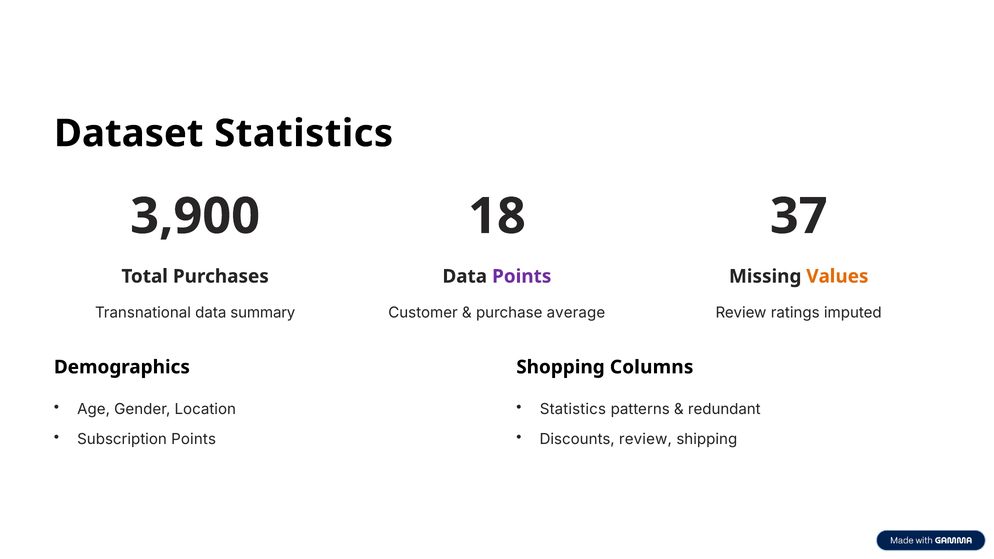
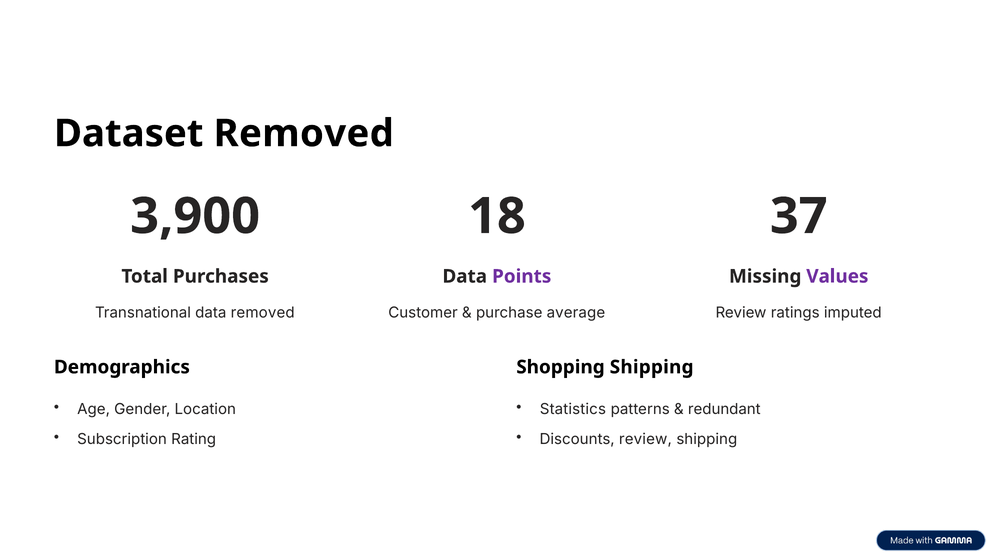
Dataset Statistics: Statistics -> Removed (304, 134)
Values colour: orange -> purple (837, 276)
data summary: summary -> removed (263, 313)
Shopping Columns: Columns -> Shipping (652, 367)
Subscription Points: Points -> Rating (194, 440)
